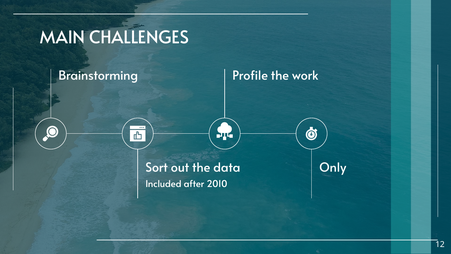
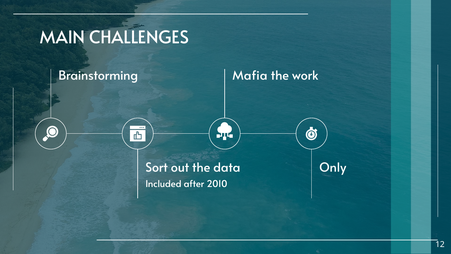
Profile: Profile -> Mafia (250, 76)
